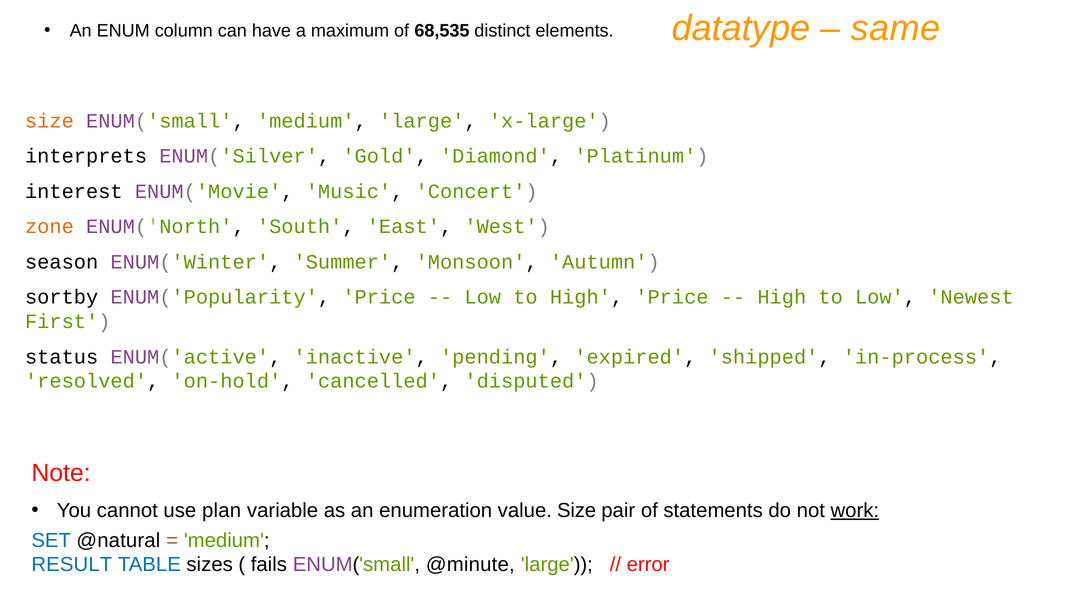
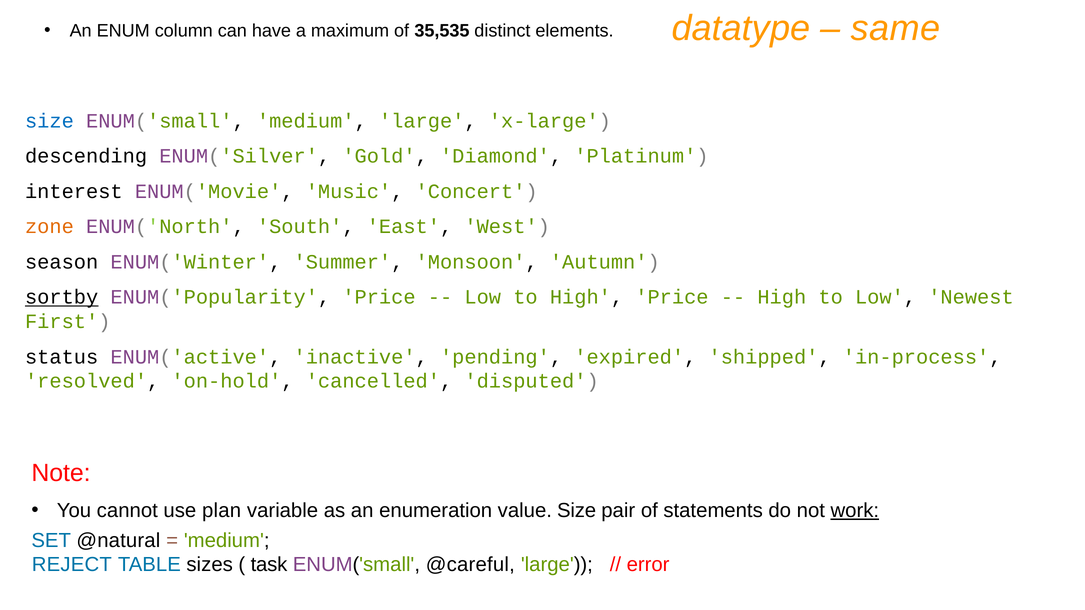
68,535: 68,535 -> 35,535 (442, 31)
size colour: orange -> blue (49, 121)
interprets: interprets -> descending (86, 156)
sortby underline: none -> present (62, 297)
RESULT: RESULT -> REJECT (72, 565)
fails: fails -> task (269, 565)
@minute: @minute -> @careful (470, 565)
